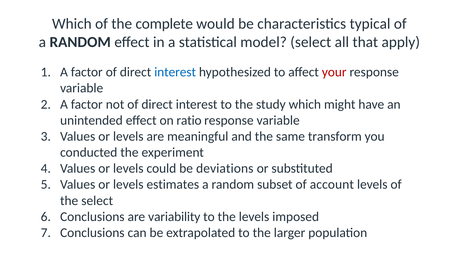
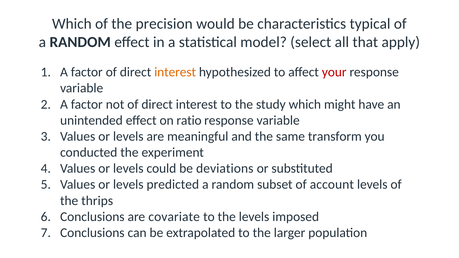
complete: complete -> precision (164, 24)
interest colour: blue -> orange (175, 72)
estimates: estimates -> predicted (173, 185)
the select: select -> thrips (97, 201)
variability: variability -> covariate (174, 217)
